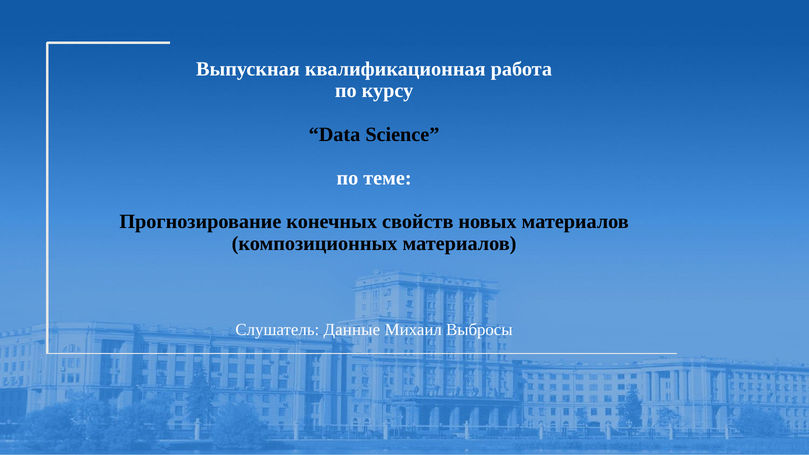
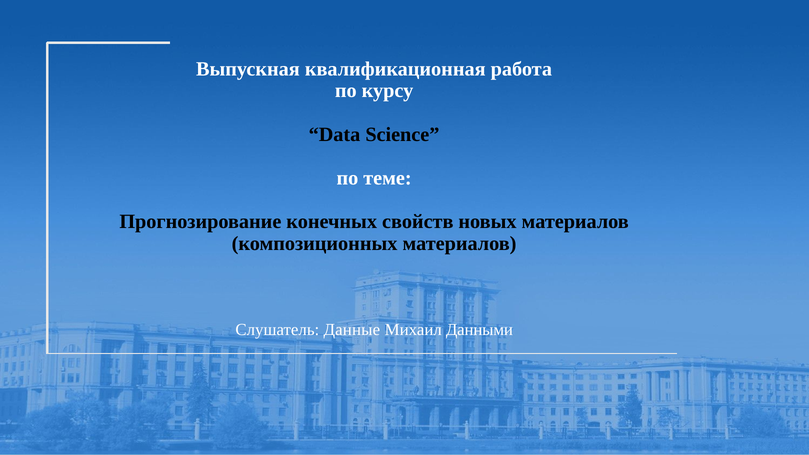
Выбросы: Выбросы -> Данными (479, 330)
